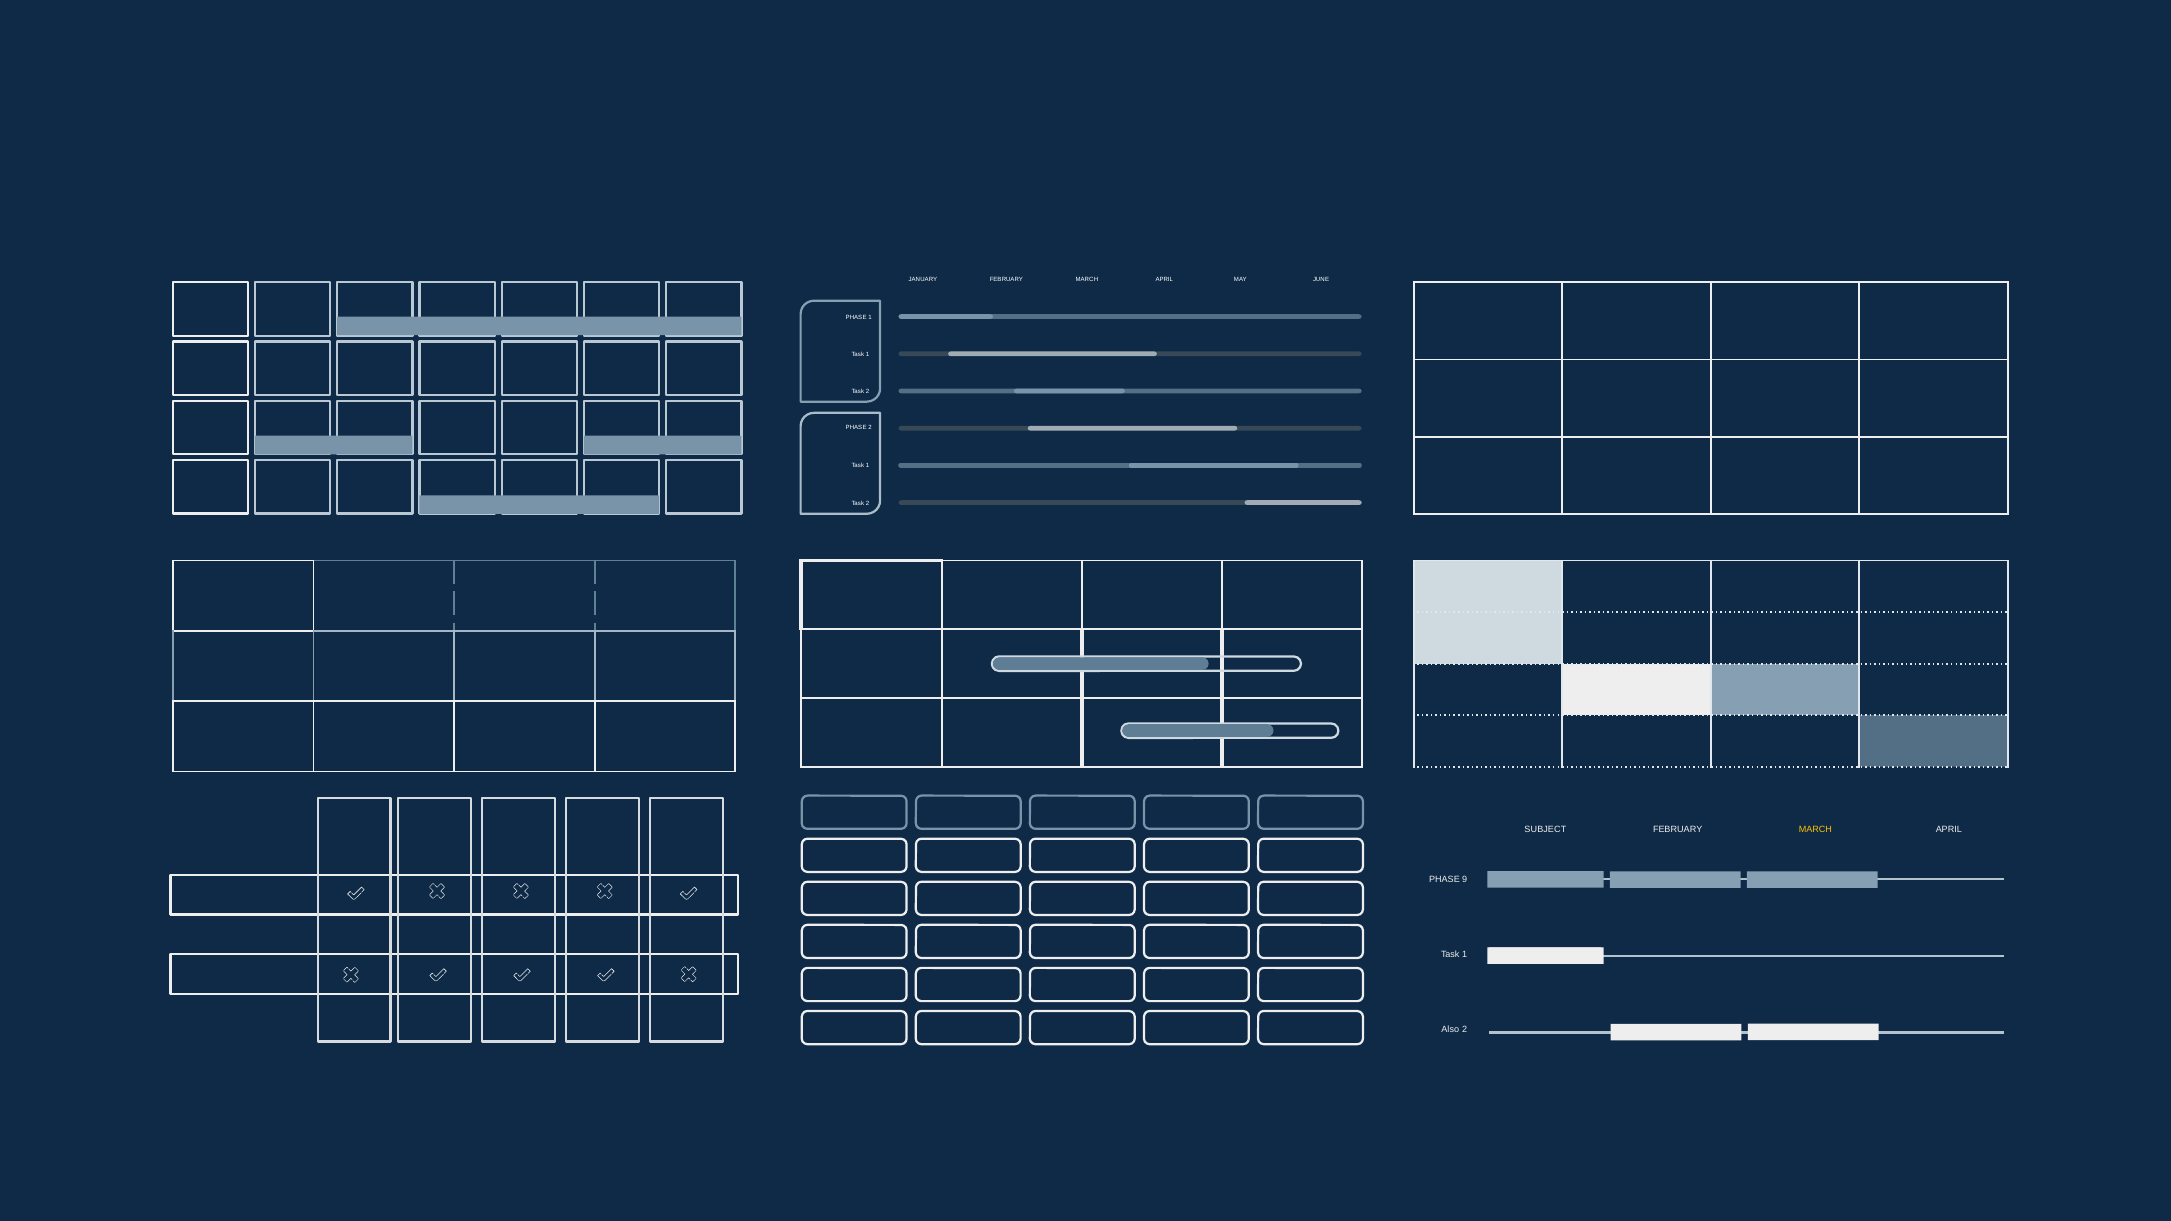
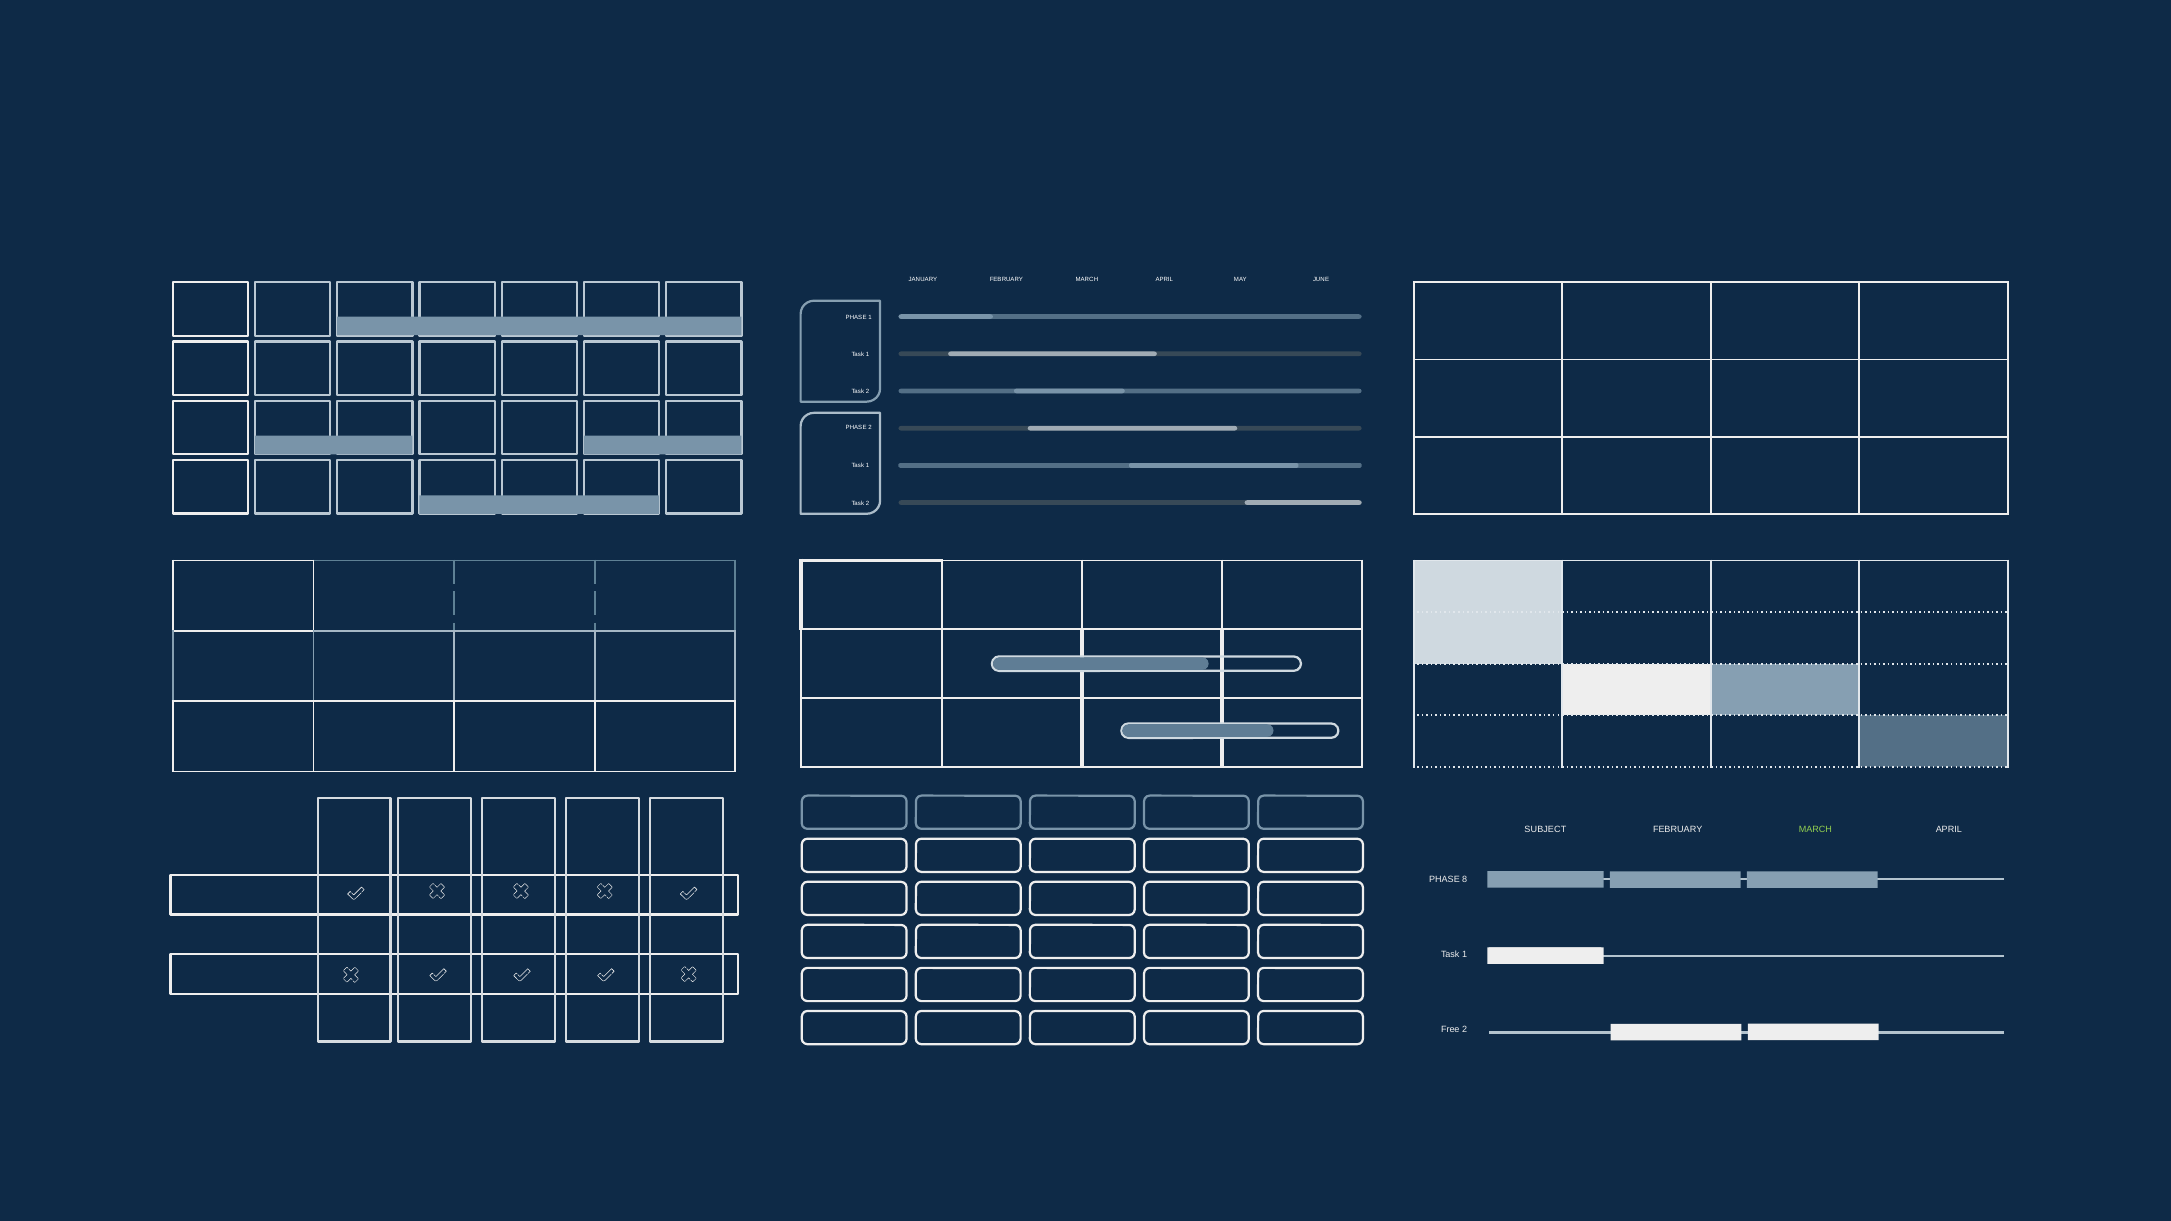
MARCH colour: yellow -> light green (1815, 830)
9: 9 -> 8 (1465, 880)
Also: Also -> Free (1450, 1030)
